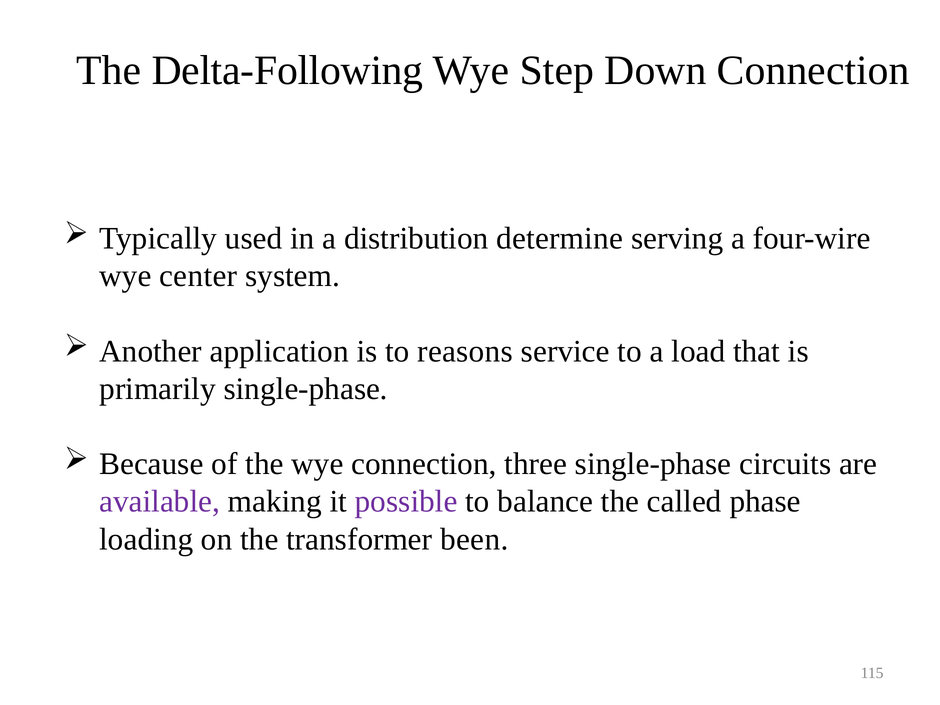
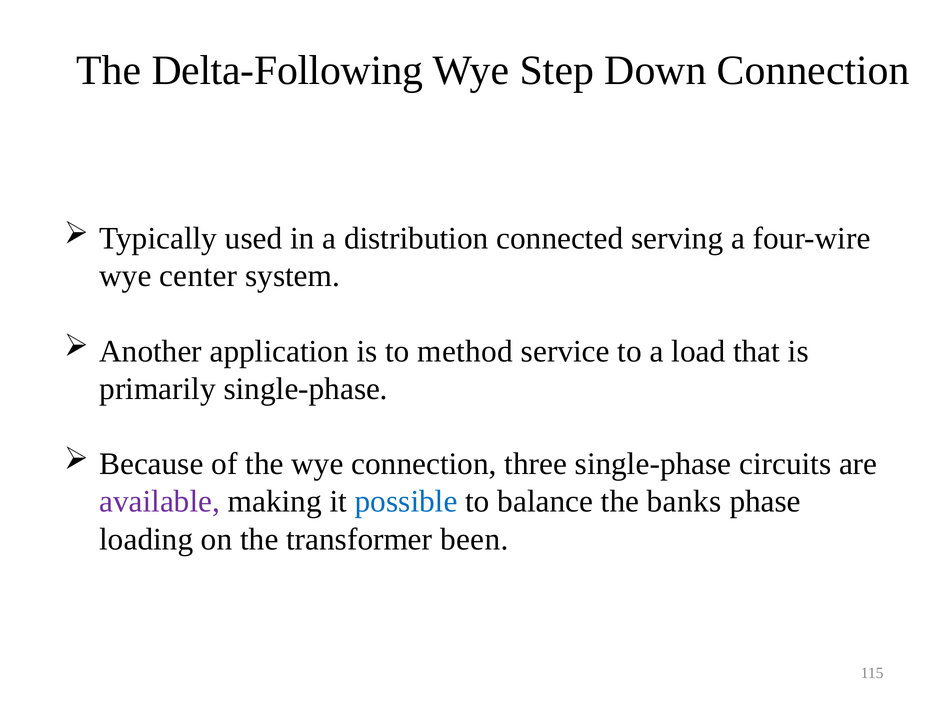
determine: determine -> connected (560, 238)
reasons: reasons -> method (465, 351)
possible colour: purple -> blue (406, 502)
called: called -> banks (684, 502)
